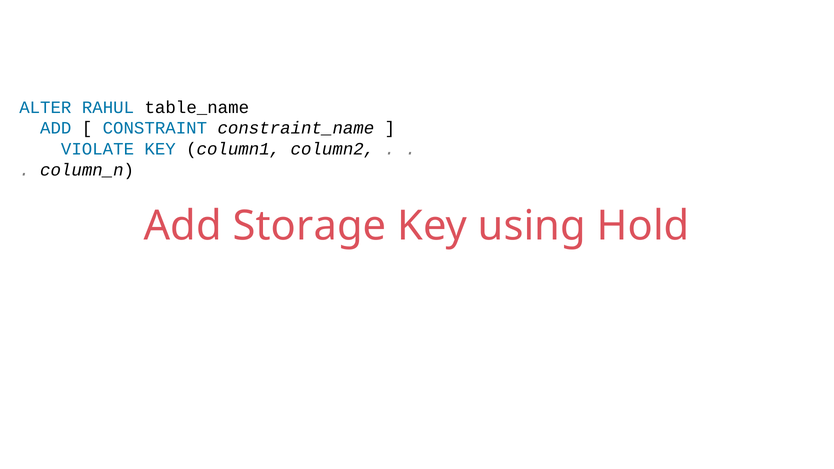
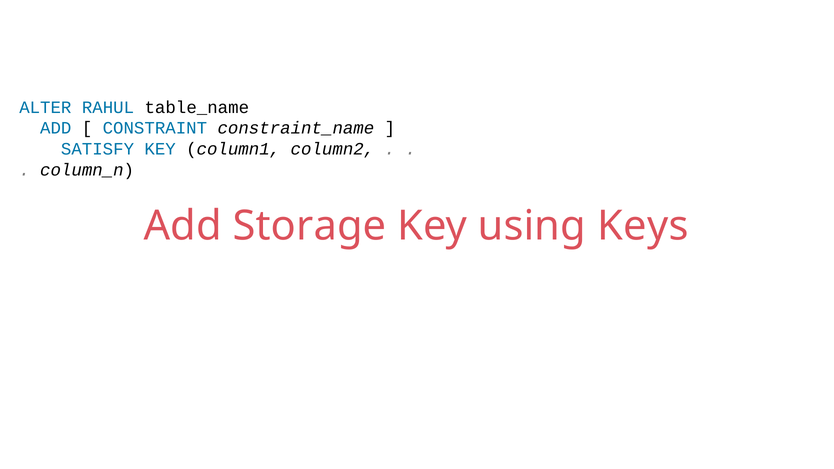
VIOLATE: VIOLATE -> SATISFY (98, 149)
Hold: Hold -> Keys (643, 226)
